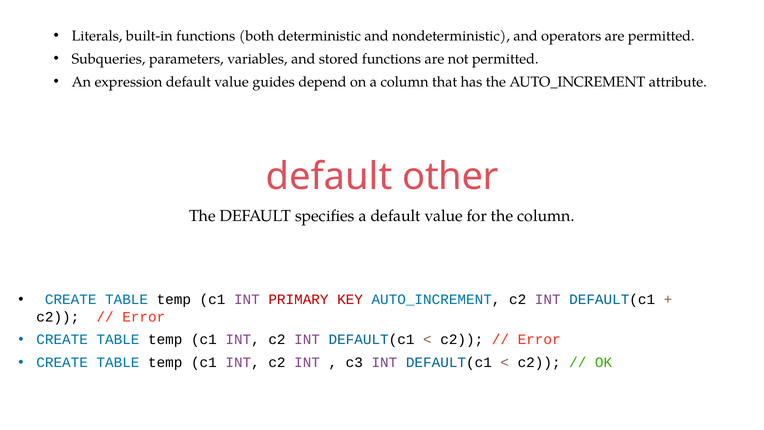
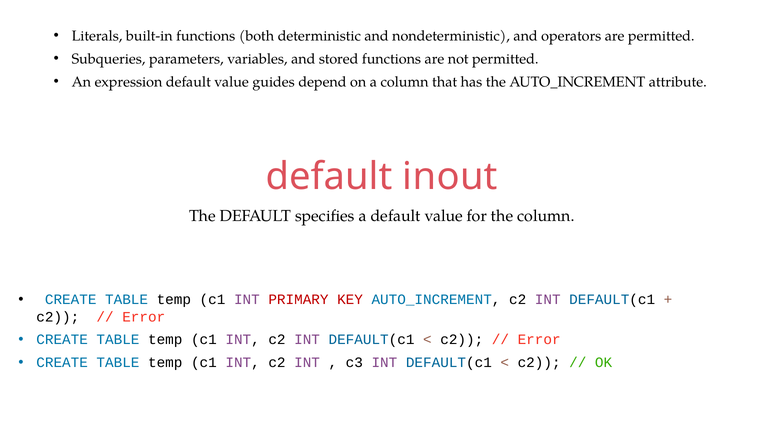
other: other -> inout (450, 176)
